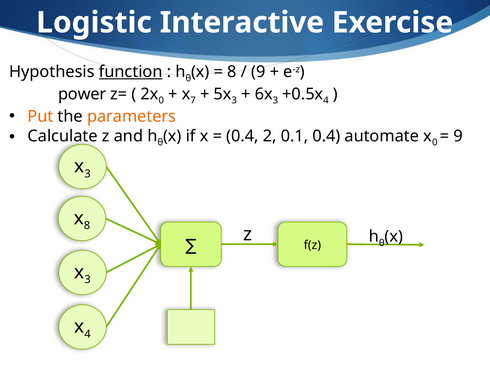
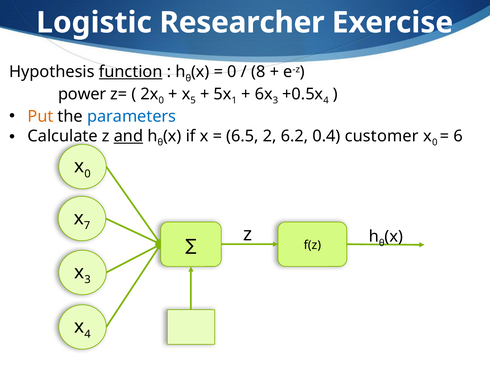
Interactive: Interactive -> Researcher (242, 23)
8: 8 -> 0 (232, 72)
9: 9 -> 8 (258, 72)
7: 7 -> 5 (193, 101)
3: 3 -> 1 (234, 101)
parameters colour: orange -> blue (132, 117)
and underline: none -> present (128, 136)
0.4: 0.4 -> 6.5 (242, 136)
0.1: 0.1 -> 6.2 (294, 136)
automate: automate -> customer (382, 136)
9: 9 -> 6 (458, 136)
3: 3 -> 0 (88, 174)
x 8: 8 -> 7 (87, 226)
